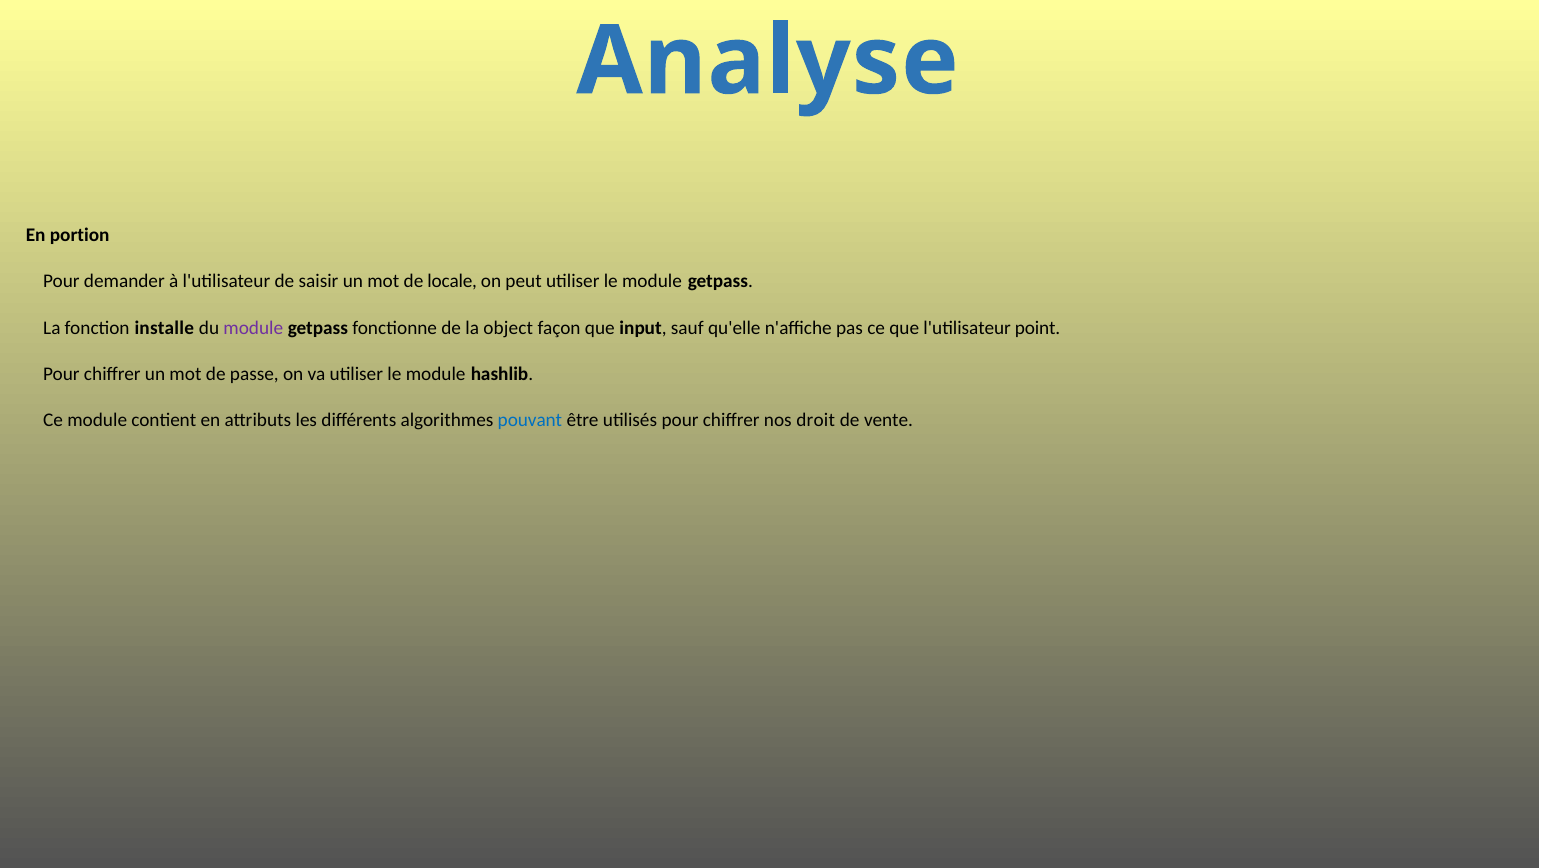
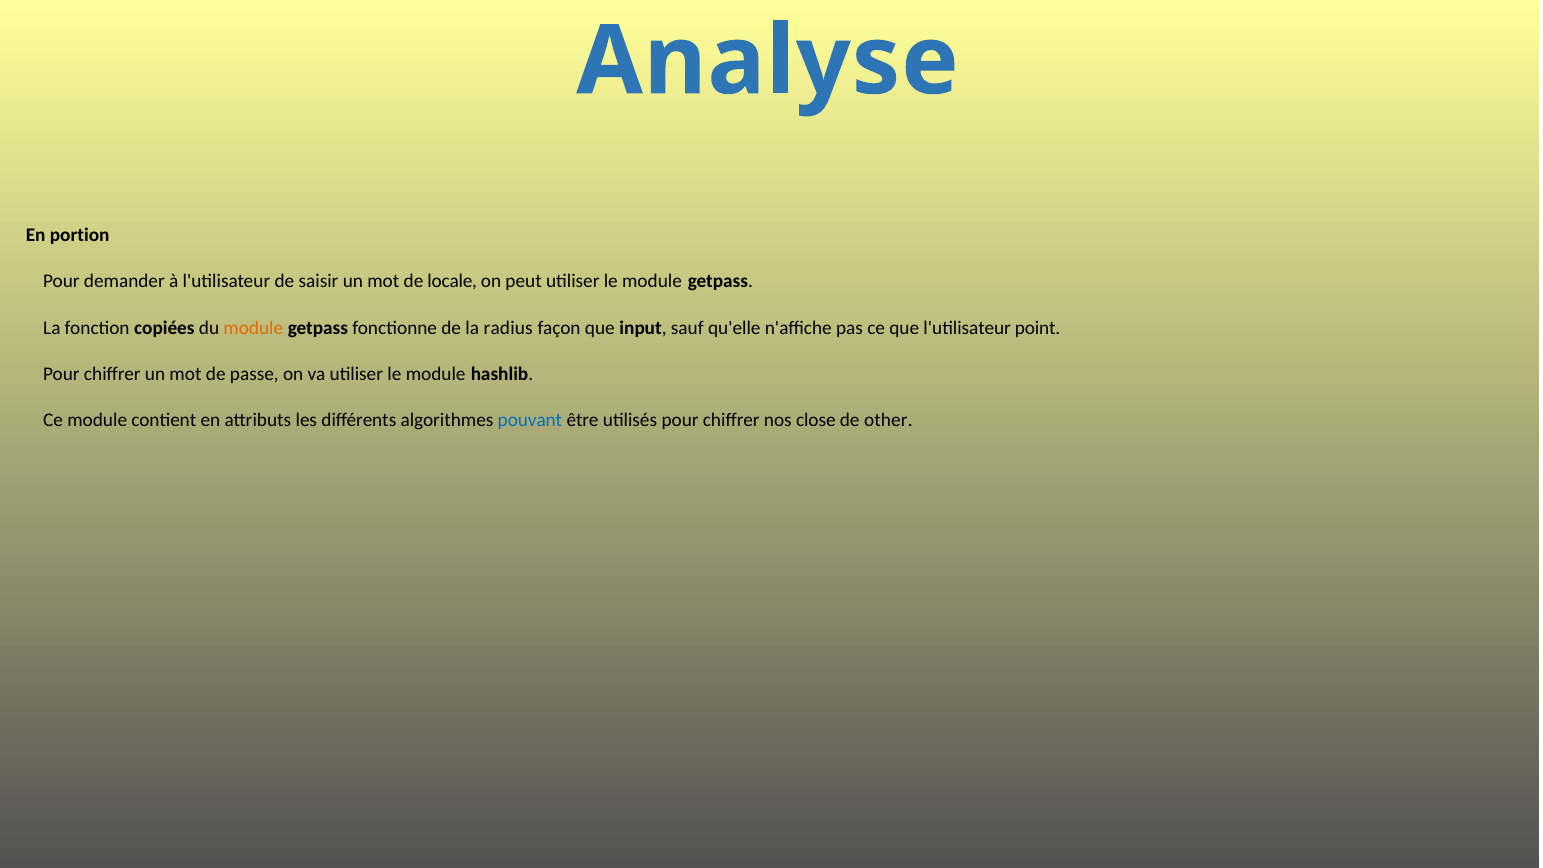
installe: installe -> copiées (164, 328)
module colour: purple -> orange (253, 328)
object: object -> radius (508, 328)
droit: droit -> close (816, 420)
vente: vente -> other (888, 420)
